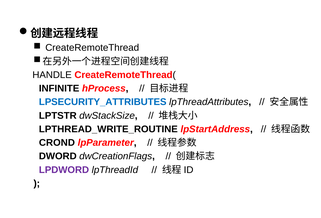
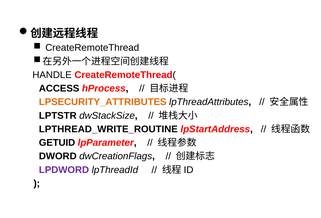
INFINITE: INFINITE -> ACCESS (59, 89)
LPSECURITY_ATTRIBUTES colour: blue -> orange (103, 102)
CROND: CROND -> GETUID (57, 143)
